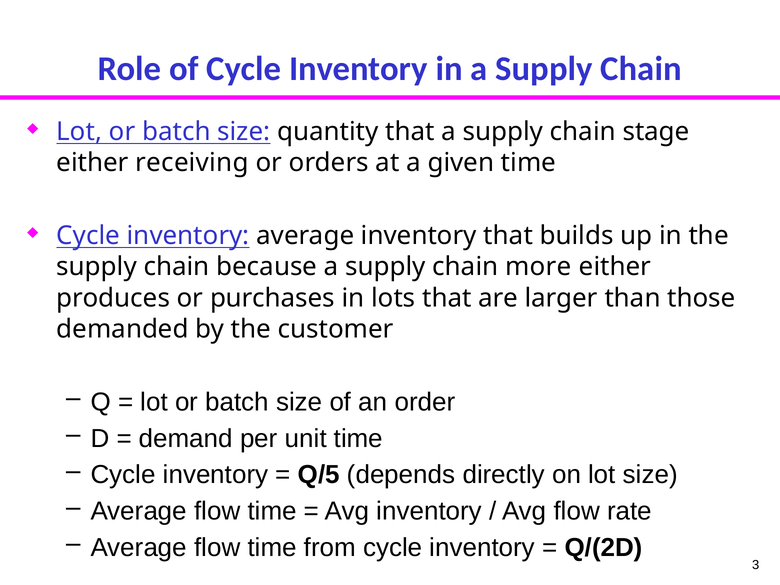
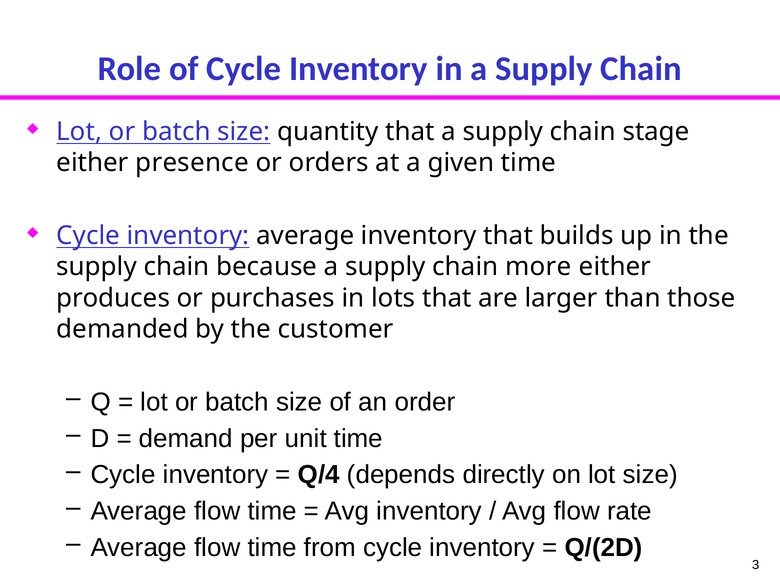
receiving: receiving -> presence (192, 163)
Q/5: Q/5 -> Q/4 (319, 475)
